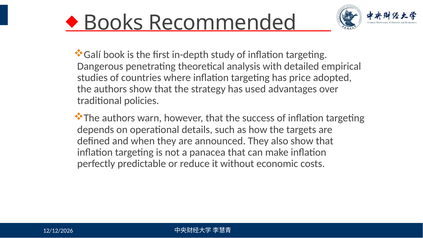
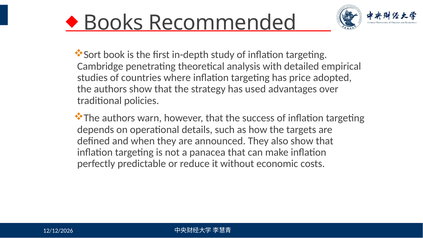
Galí: Galí -> Sort (92, 55)
Dangerous: Dangerous -> Cambridge (100, 66)
